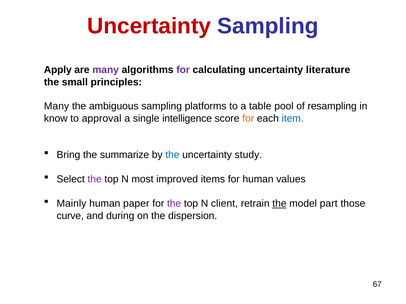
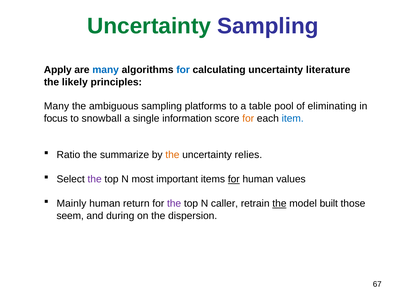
Uncertainty colour: red -> green (149, 26)
many colour: purple -> blue (106, 70)
for colour: purple -> blue (183, 70)
small: small -> likely (75, 82)
resampling: resampling -> eliminating (332, 106)
know: know -> focus (56, 119)
approval: approval -> snowball (102, 119)
intelligence: intelligence -> information (187, 119)
Bring: Bring -> Ratio (68, 155)
the colour: blue -> orange (172, 155)
study: study -> relies (248, 155)
improved: improved -> important (177, 180)
for underline: none -> present (234, 180)
paper: paper -> return (136, 204)
client: client -> caller (225, 204)
part: part -> built (329, 204)
curve: curve -> seem (70, 216)
